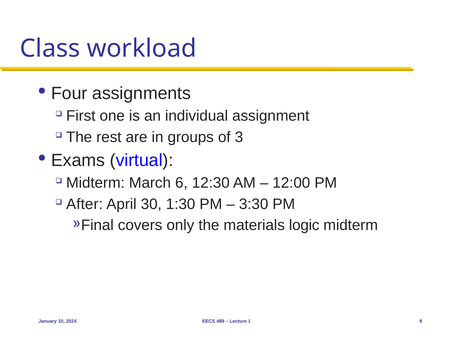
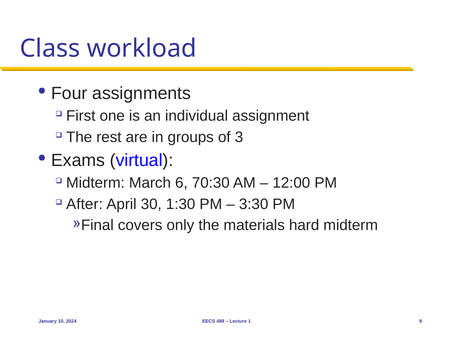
12:30: 12:30 -> 70:30 (211, 183)
logic: logic -> hard (304, 225)
